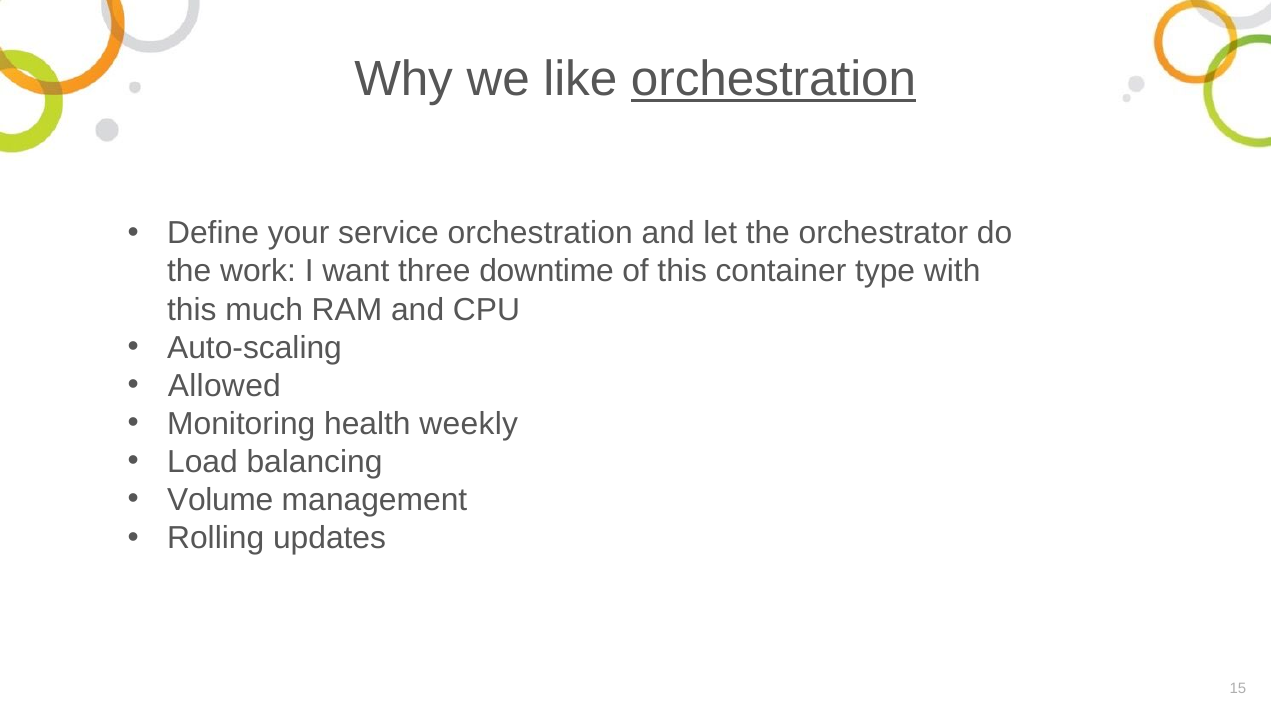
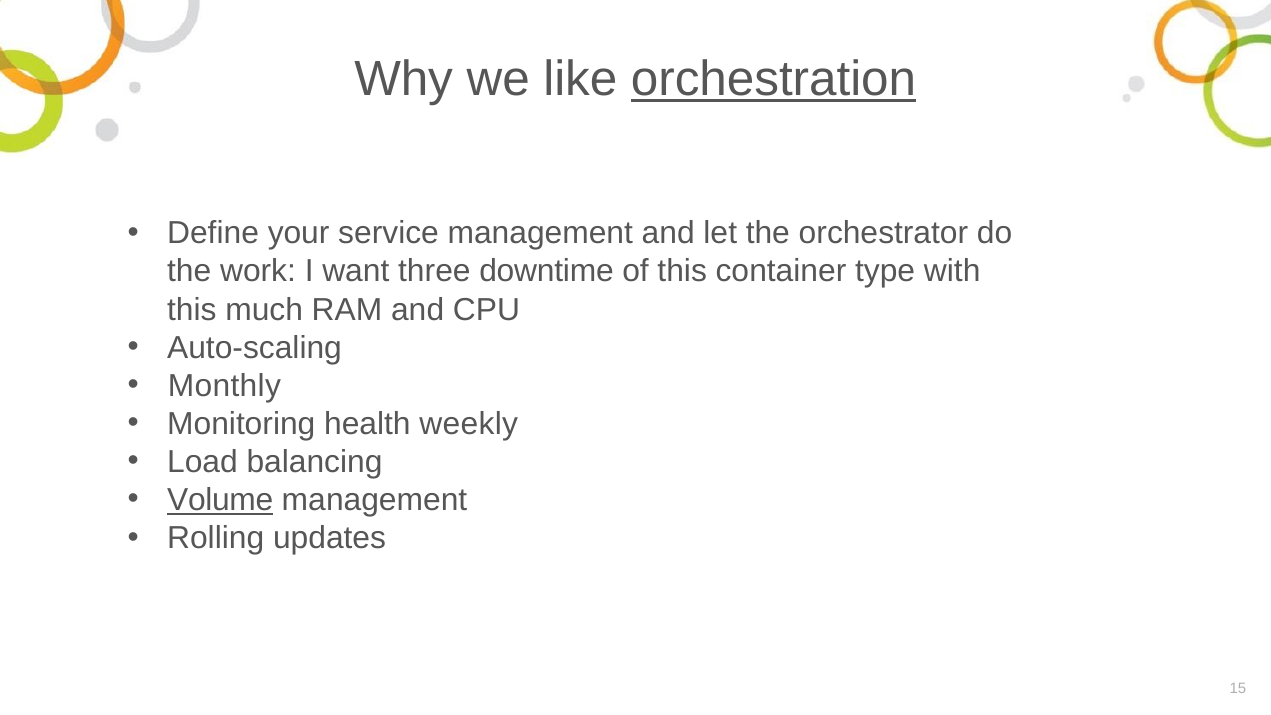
service orchestration: orchestration -> management (540, 233)
Allowed: Allowed -> Monthly (224, 386)
Volume underline: none -> present (220, 500)
